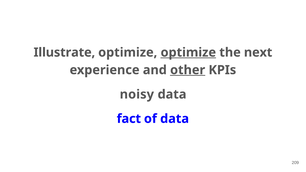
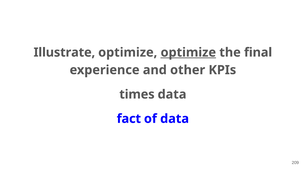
next: next -> final (258, 52)
other underline: present -> none (188, 70)
noisy: noisy -> times (137, 94)
